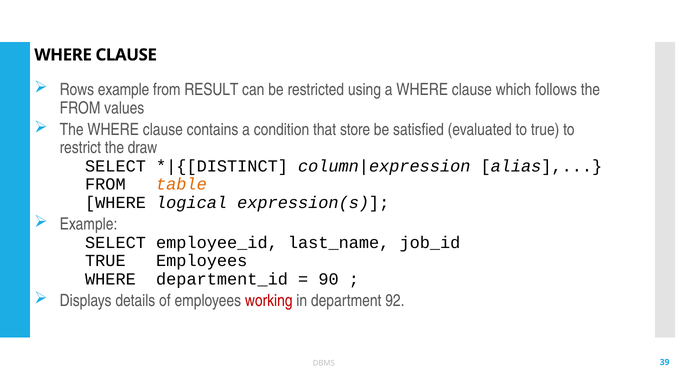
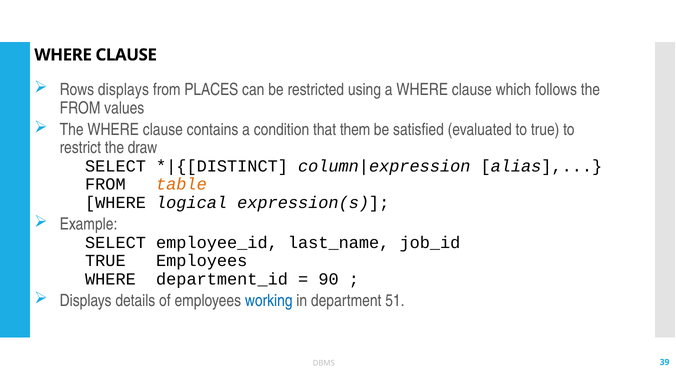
Rows example: example -> displays (123, 90)
RESULT: RESULT -> PLACES (211, 90)
store: store -> them (355, 130)
working colour: red -> blue (269, 301)
92: 92 -> 51 (395, 301)
